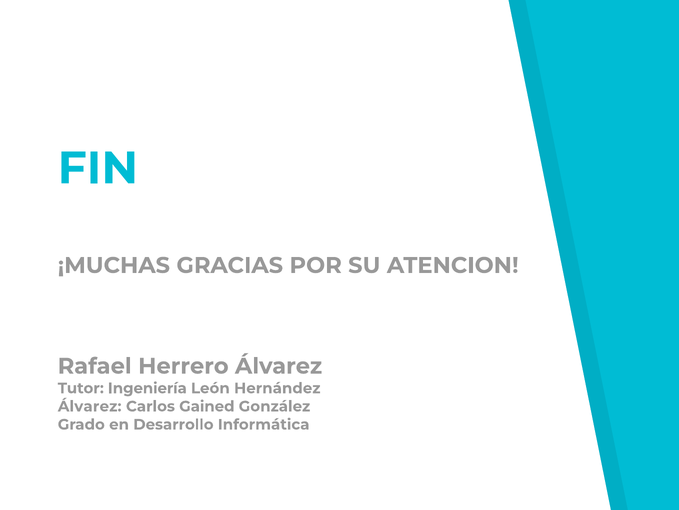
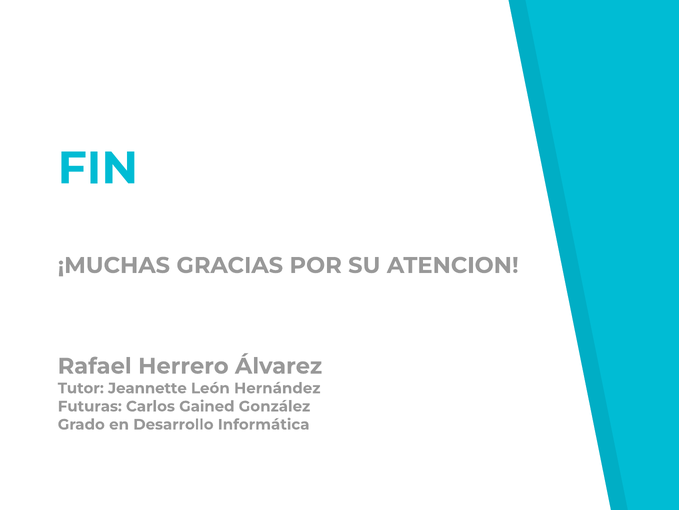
Ingeniería: Ingeniería -> Jeannette (147, 388)
Álvarez: Álvarez -> Futuras (90, 406)
